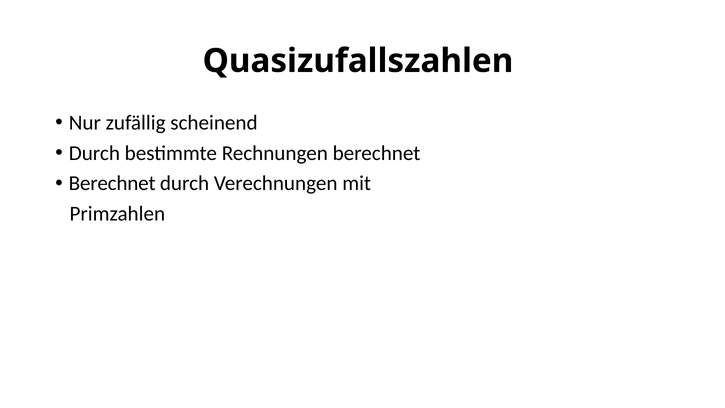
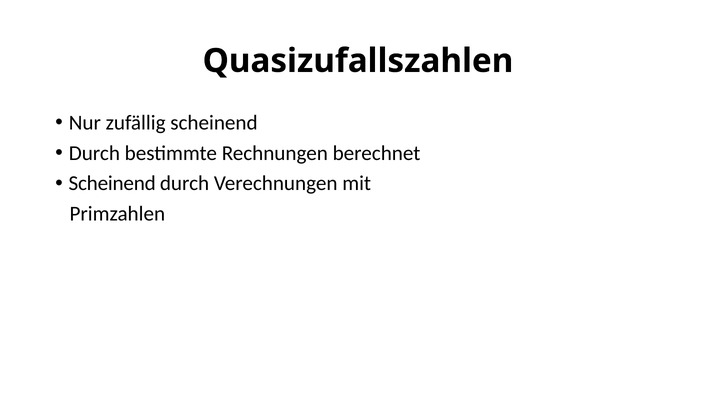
Berechnet: Berechnet -> Scheinend (112, 183)
